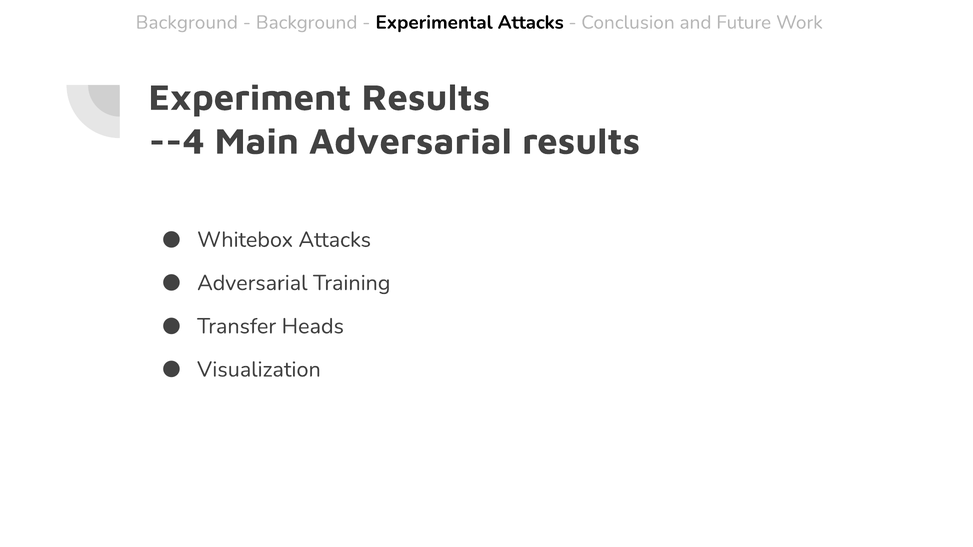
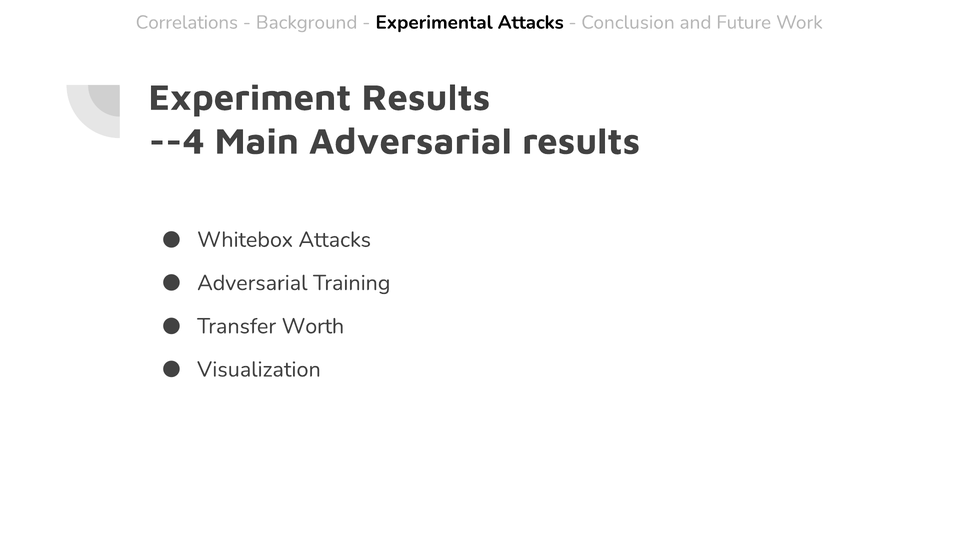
Background: Background -> Correlations (187, 22)
Heads: Heads -> Worth (313, 326)
